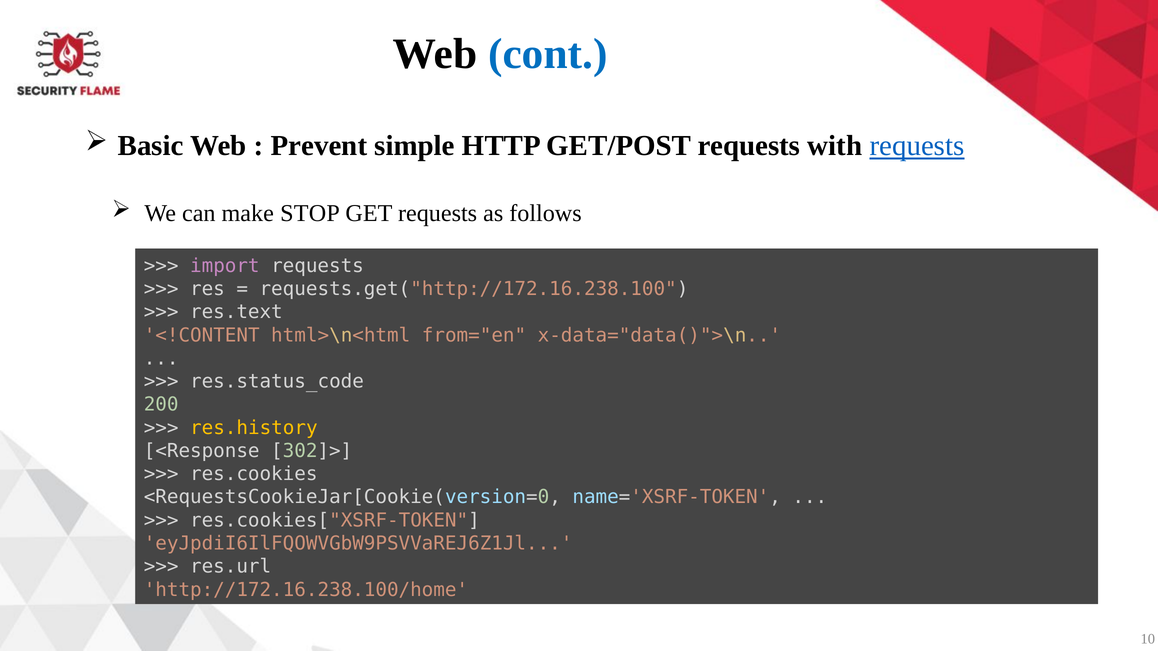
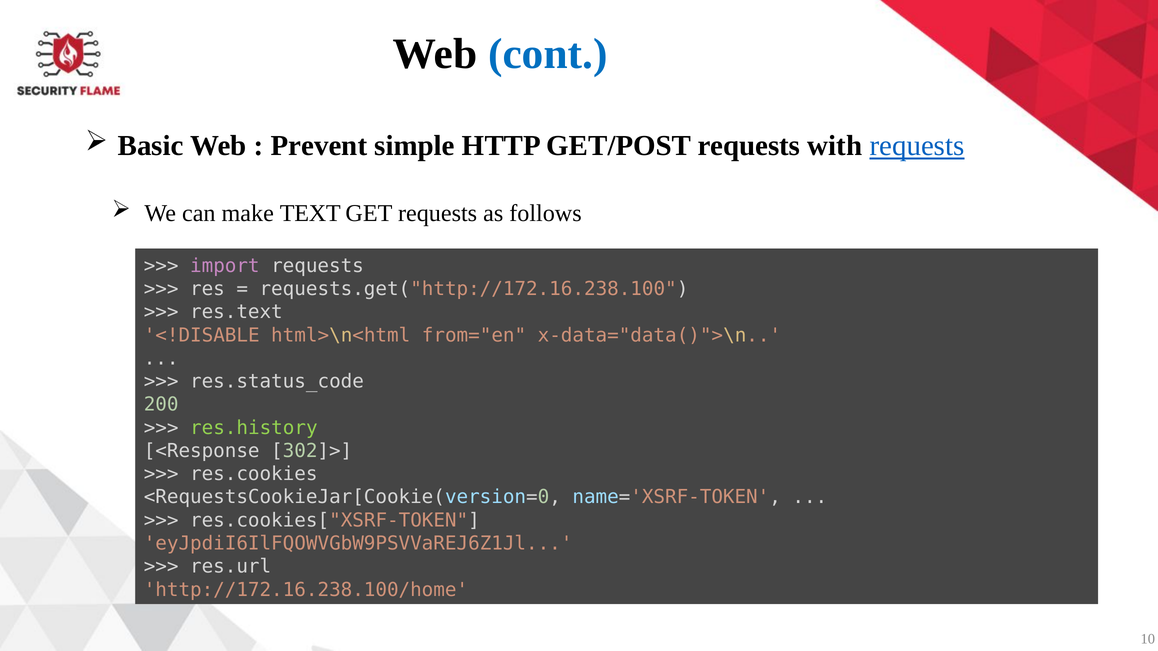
STOP: STOP -> TEXT (310, 214)
<!CONTENT: <!CONTENT -> <!DISABLE (202, 335)
res.history colour: yellow -> light green (254, 428)
